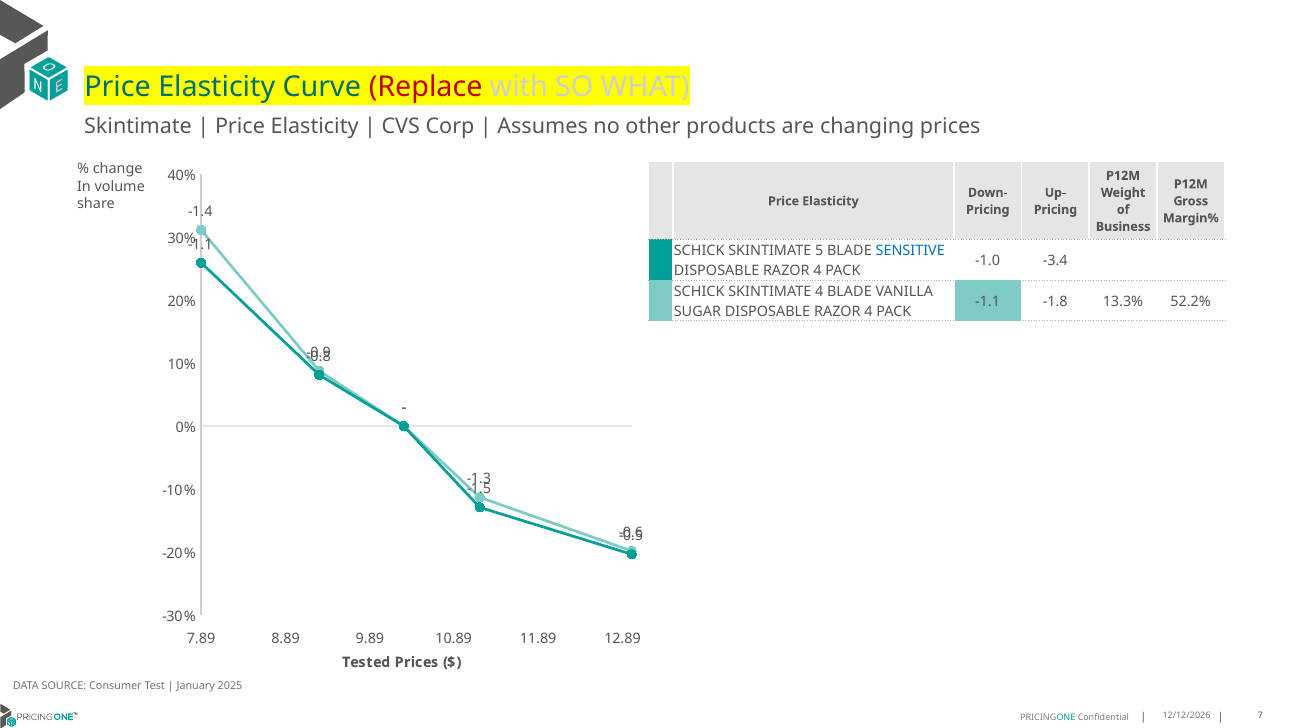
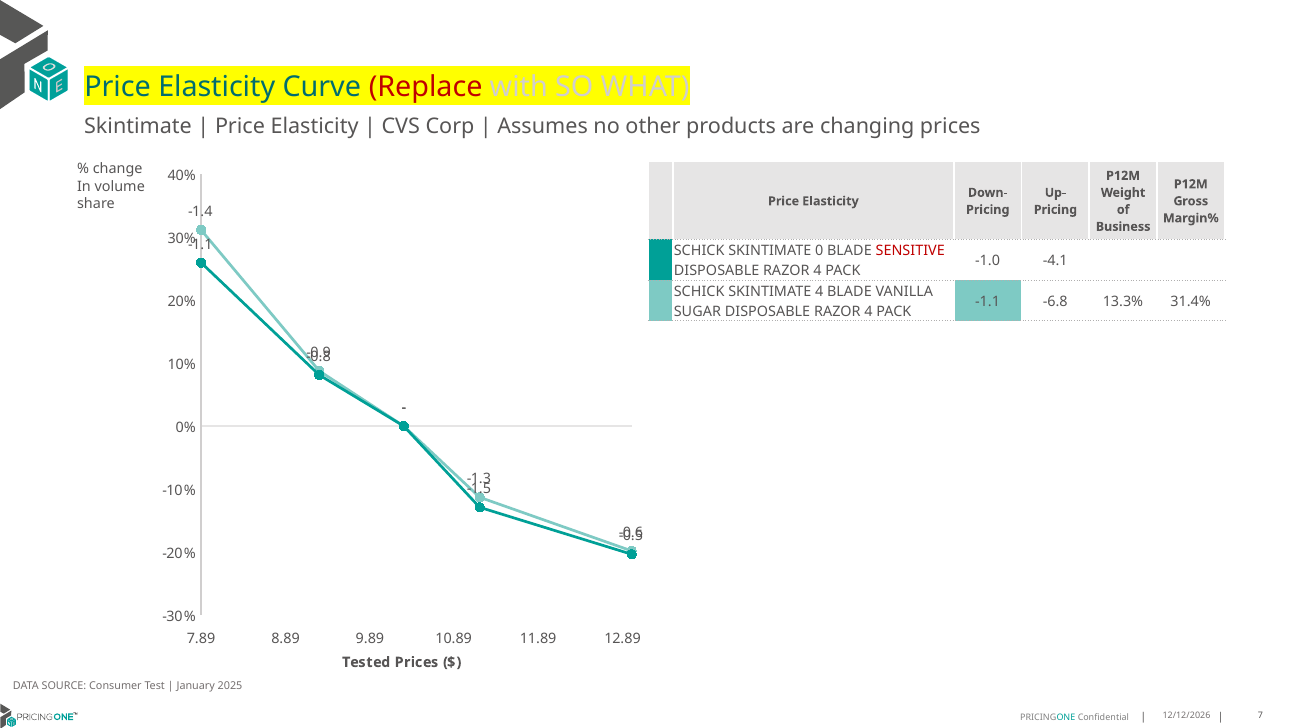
5: 5 -> 0 (819, 251)
SENSITIVE colour: blue -> red (910, 251)
-3.4: -3.4 -> -4.1 (1055, 261)
-1.8: -1.8 -> -6.8 (1055, 302)
52.2%: 52.2% -> 31.4% (1191, 302)
